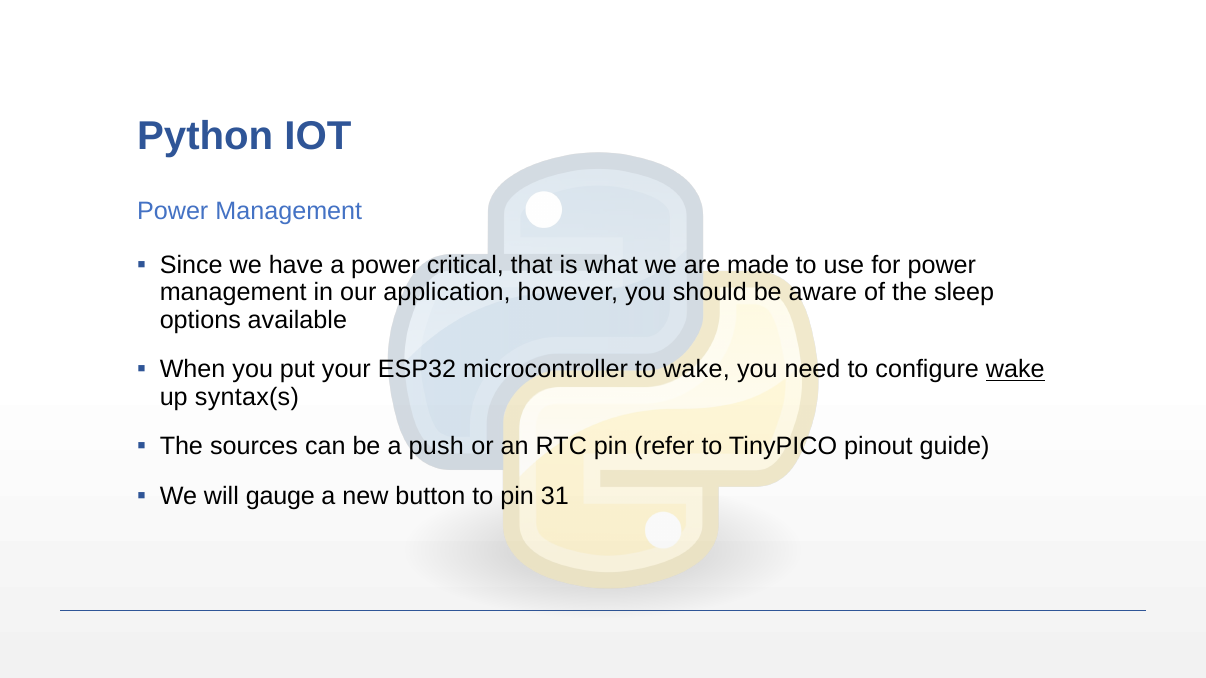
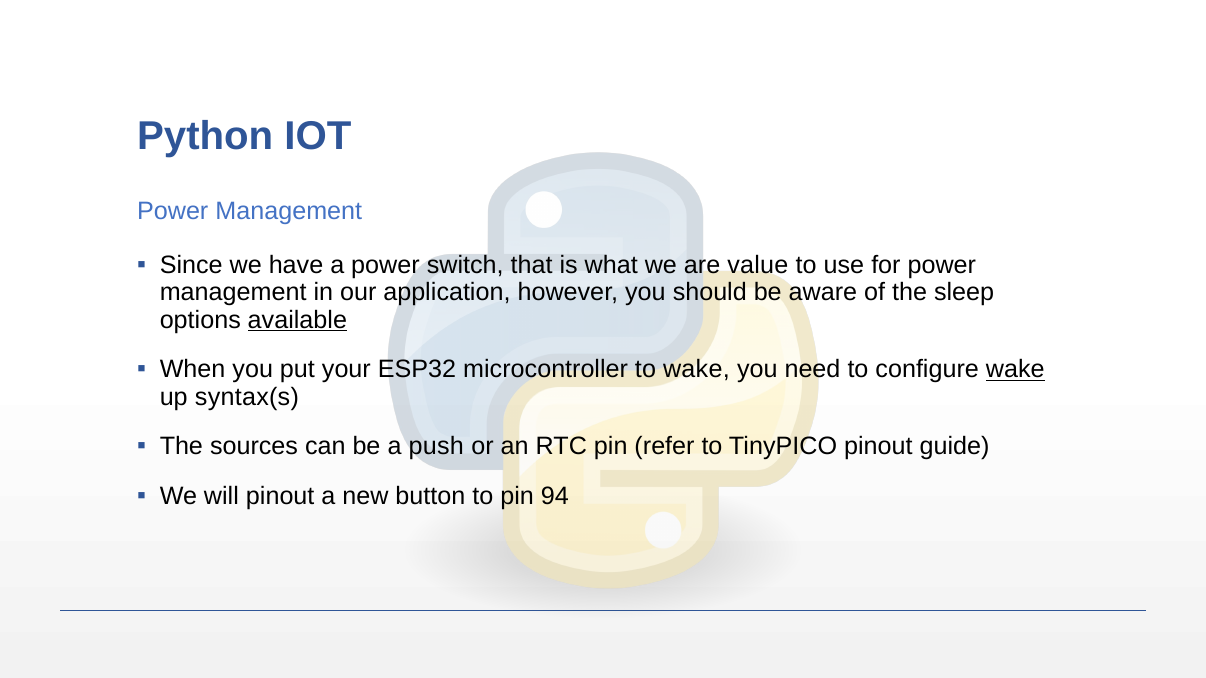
critical: critical -> switch (465, 266)
made: made -> value (758, 266)
available underline: none -> present (297, 320)
will gauge: gauge -> pinout (280, 497)
31: 31 -> 94 (555, 497)
